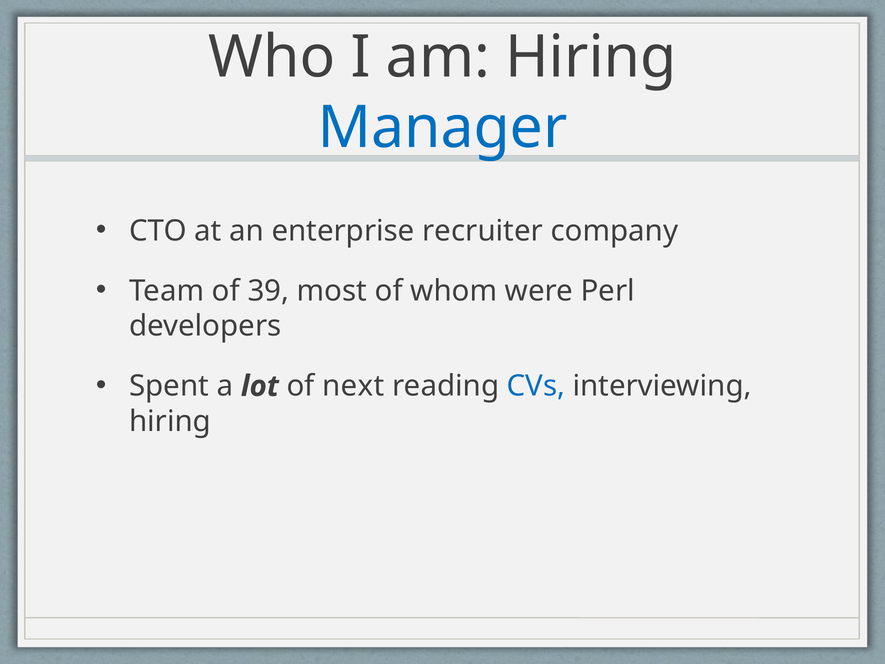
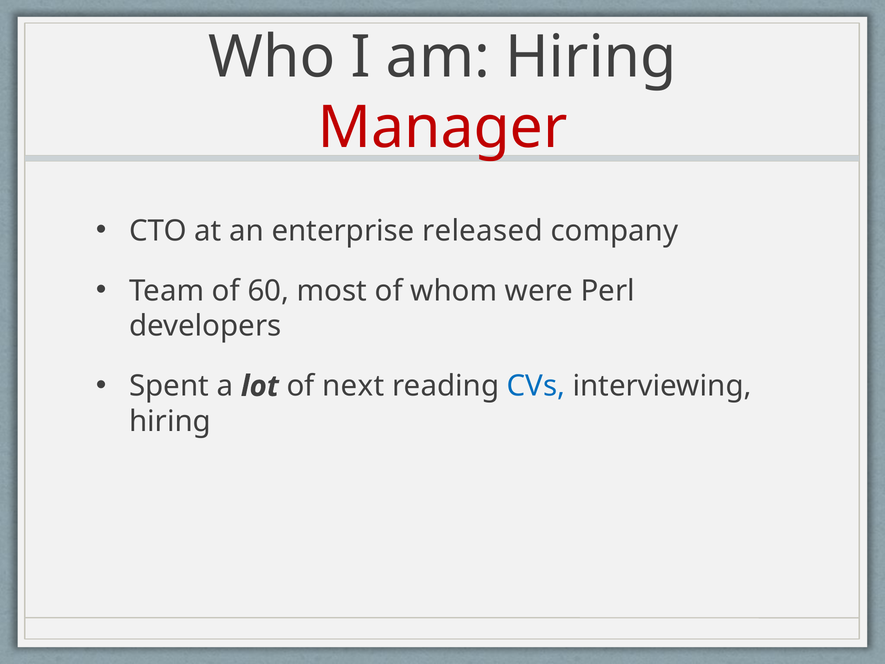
Manager colour: blue -> red (443, 128)
recruiter: recruiter -> released (482, 231)
39: 39 -> 60 (268, 291)
